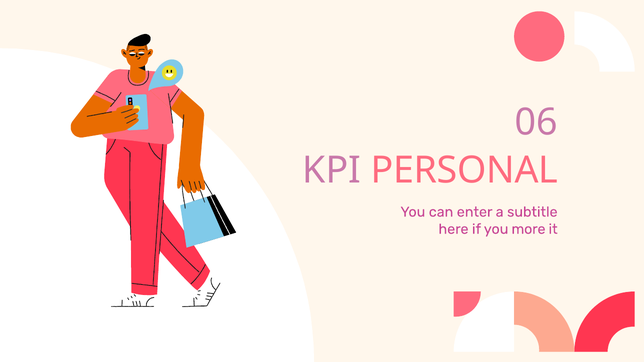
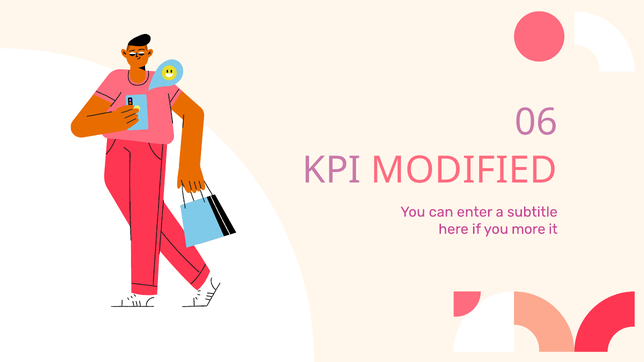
PERSONAL: PERSONAL -> MODIFIED (464, 171)
